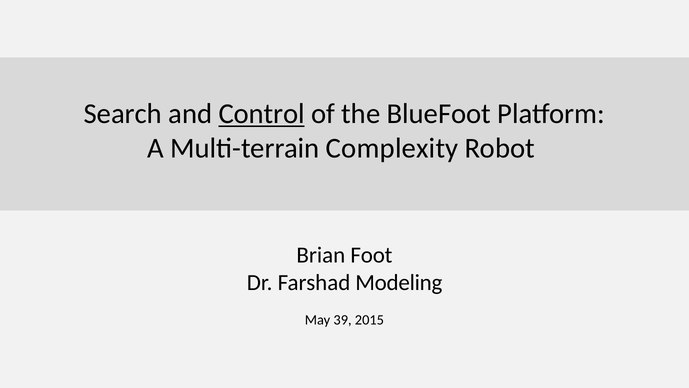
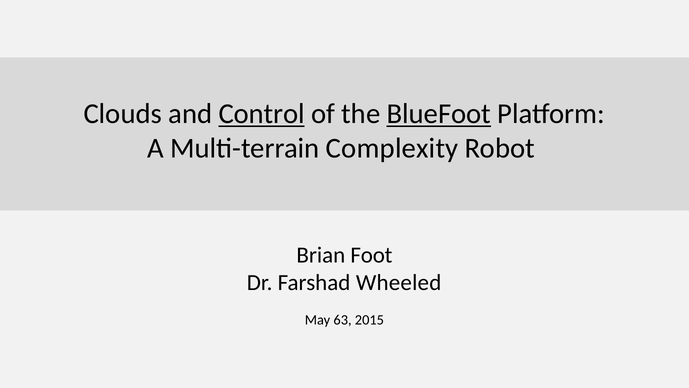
Search: Search -> Clouds (123, 114)
BlueFoot underline: none -> present (439, 114)
Modeling: Modeling -> Wheeled (399, 282)
39: 39 -> 63 (343, 320)
